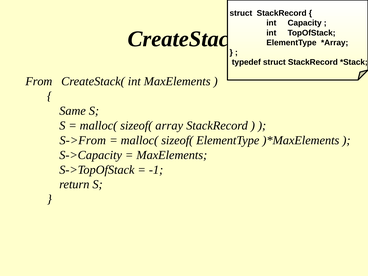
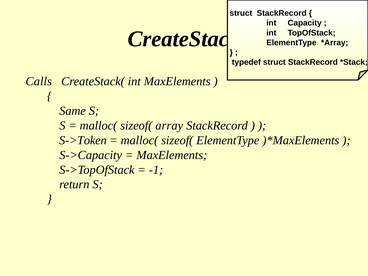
From: From -> Calls (39, 81)
S->From: S->From -> S->Token (83, 140)
